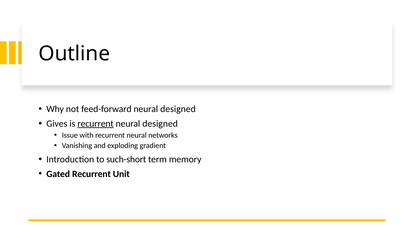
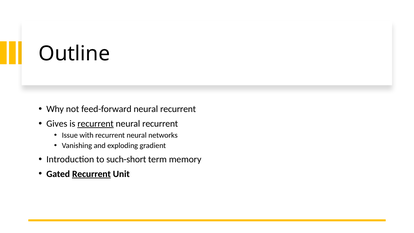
feed-forward neural designed: designed -> recurrent (178, 109)
designed: designed -> recurrent (160, 124)
Recurrent underline: none -> present (91, 174)
